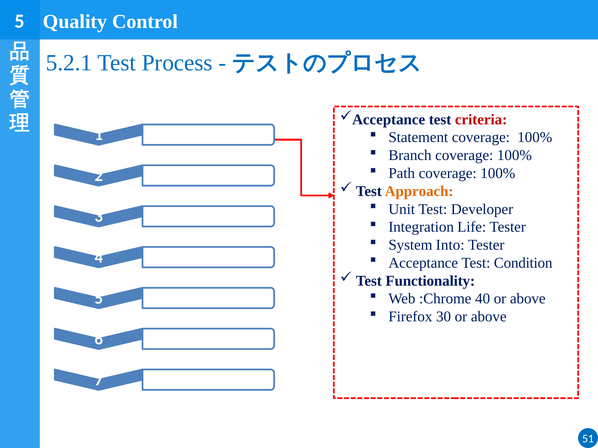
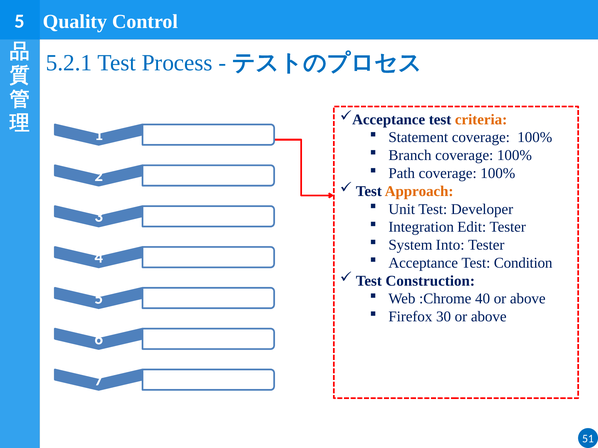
criteria colour: red -> orange (481, 120)
Life: Life -> Edit (472, 227)
Functionality: Functionality -> Construction (430, 281)
